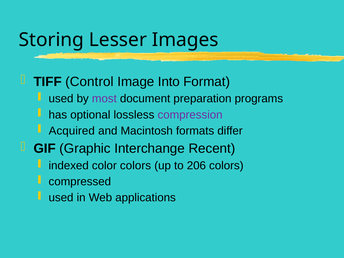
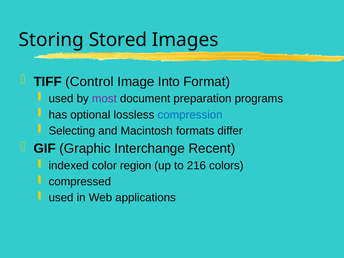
Lesser: Lesser -> Stored (118, 40)
compression colour: purple -> blue (190, 115)
Acquired: Acquired -> Selecting (72, 131)
color colors: colors -> region (136, 166)
206: 206 -> 216 (196, 166)
